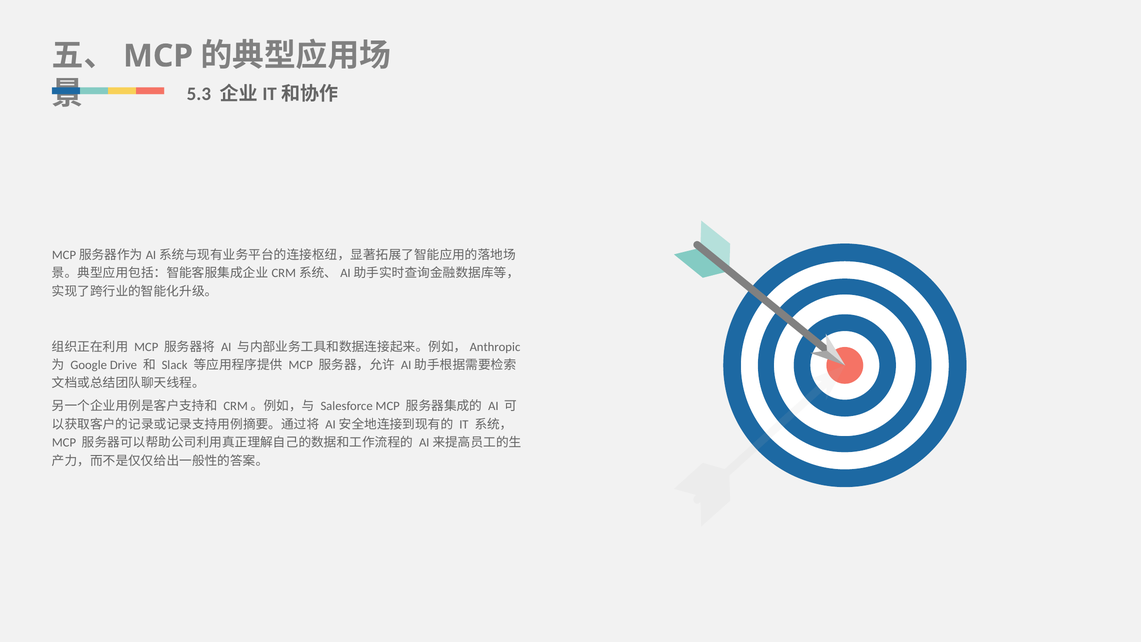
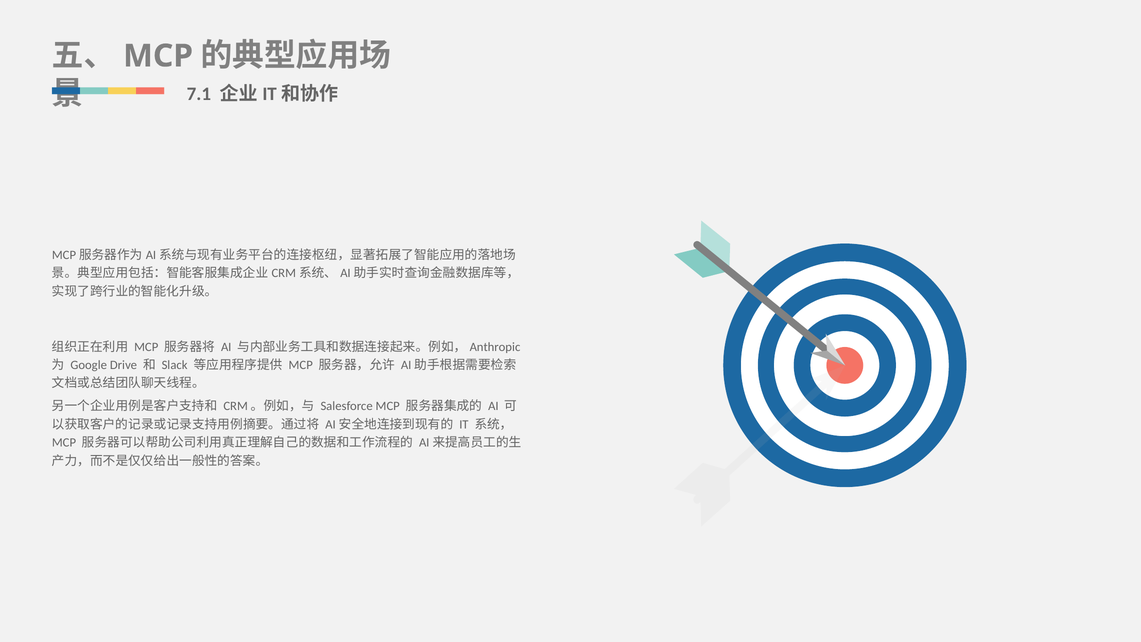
5.3: 5.3 -> 7.1 (199, 94)
